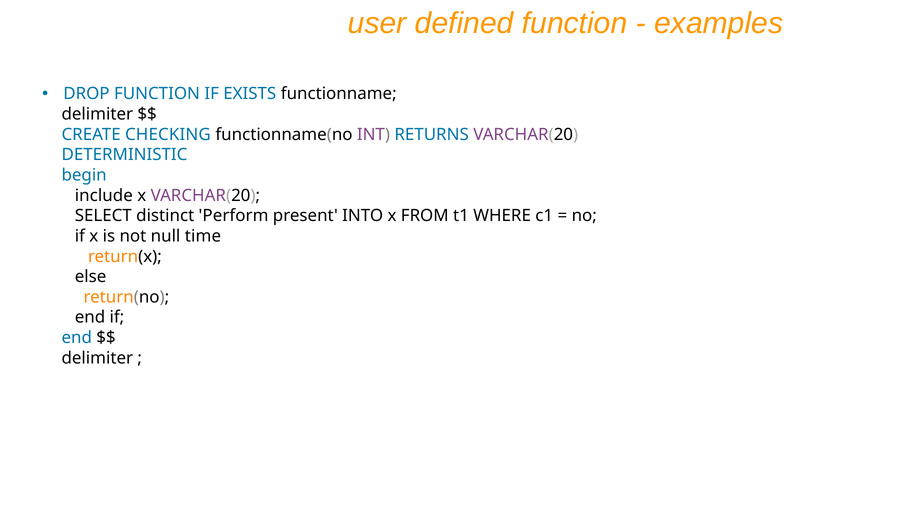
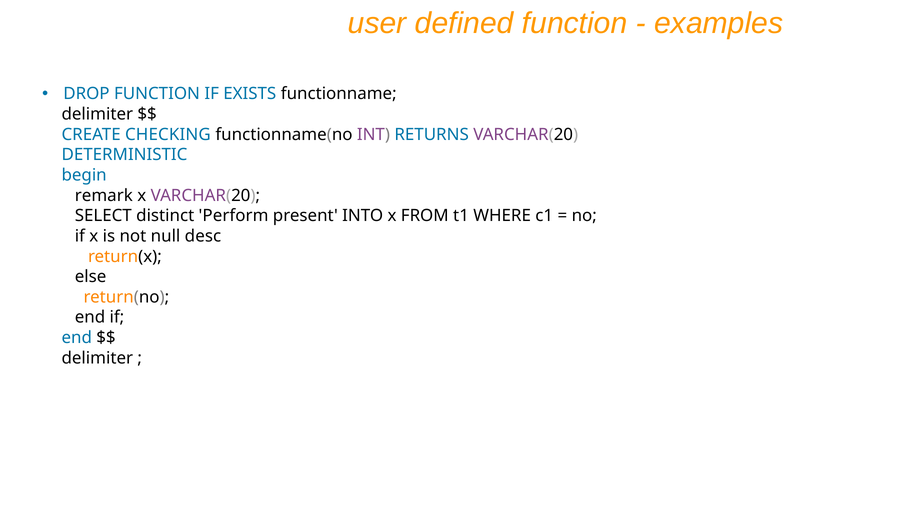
include: include -> remark (104, 195)
time: time -> desc (203, 236)
